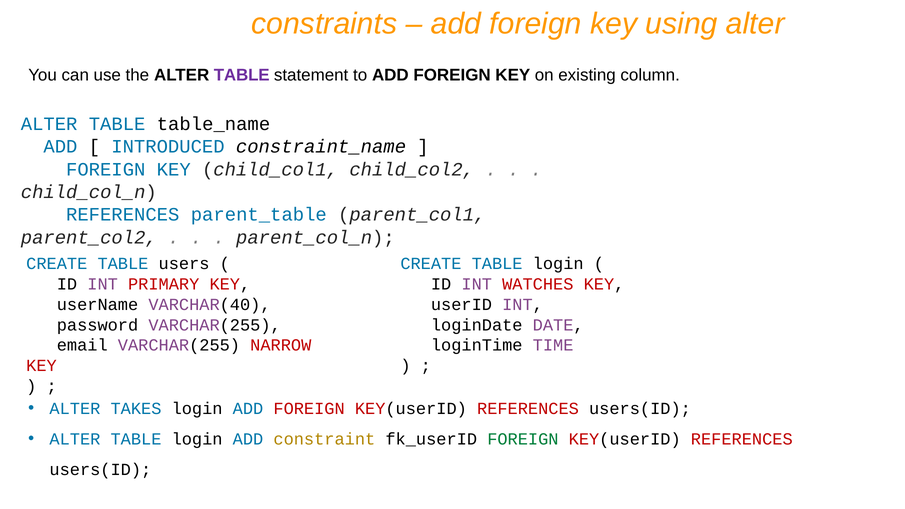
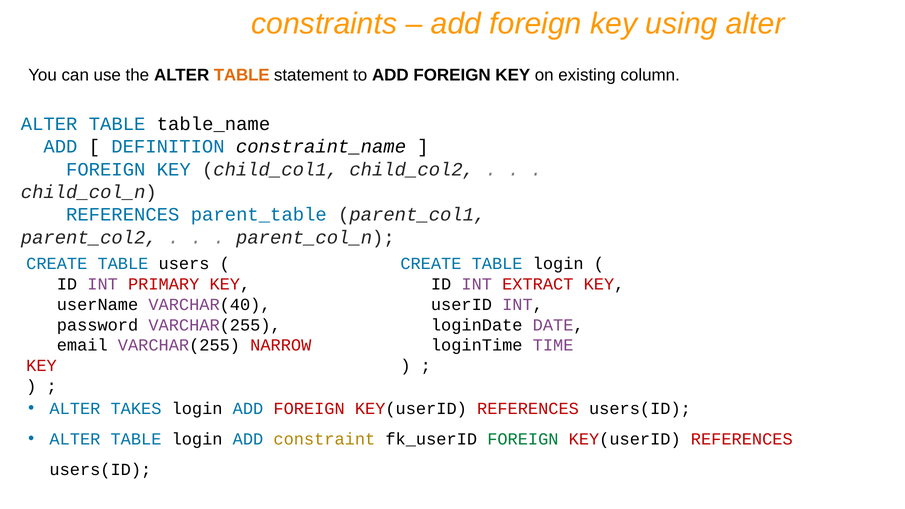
TABLE colour: purple -> orange (242, 75)
INTRODUCED: INTRODUCED -> DEFINITION (168, 147)
WATCHES: WATCHES -> EXTRACT (538, 284)
